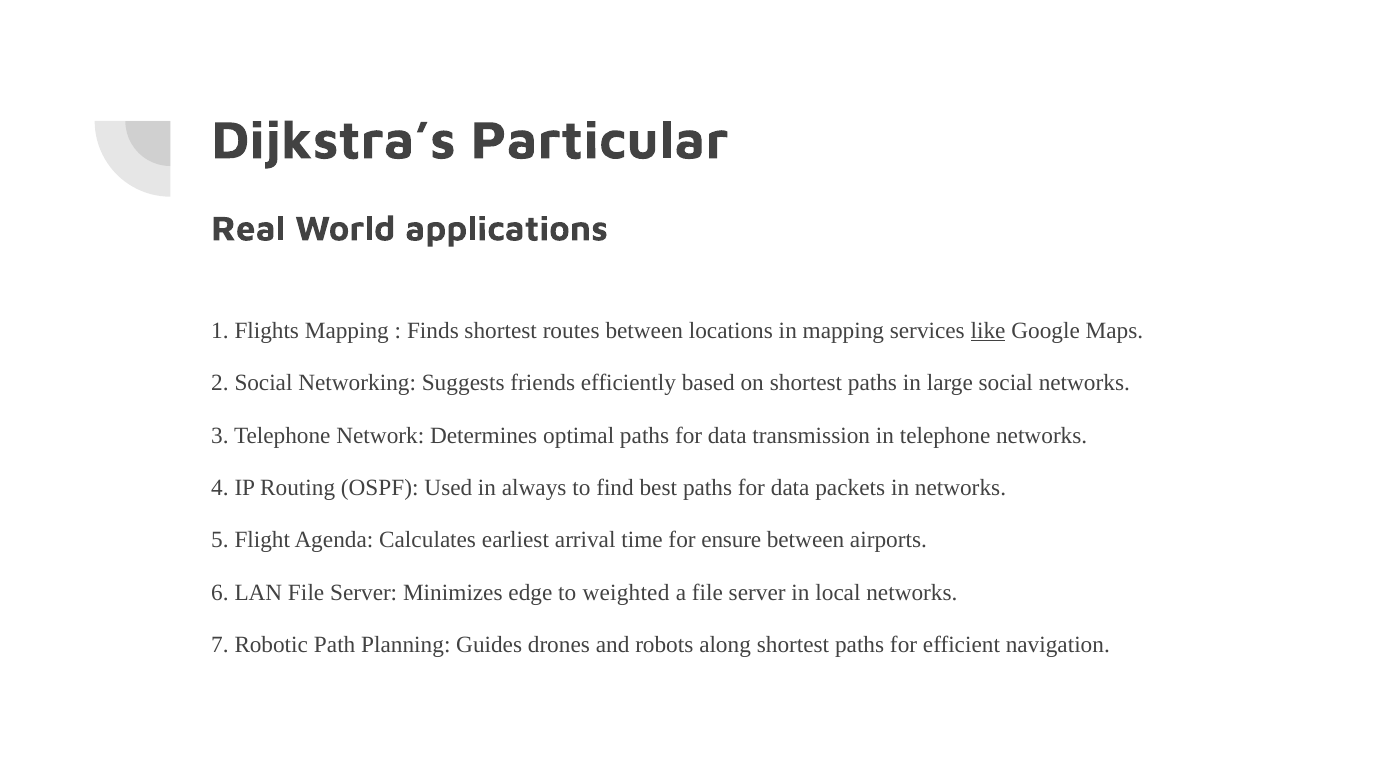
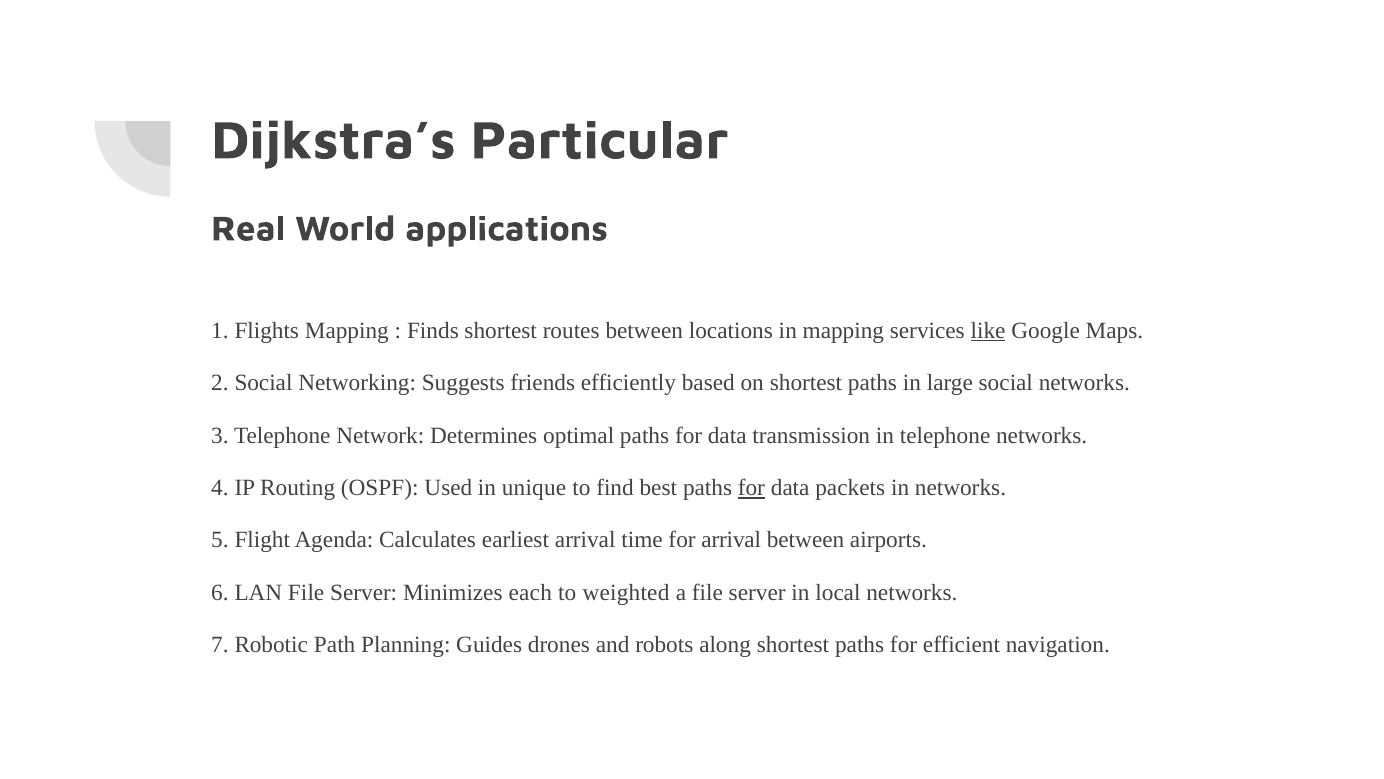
always: always -> unique (534, 488)
for underline: none -> present (751, 488)
for ensure: ensure -> arrival (731, 540)
edge: edge -> each (530, 592)
